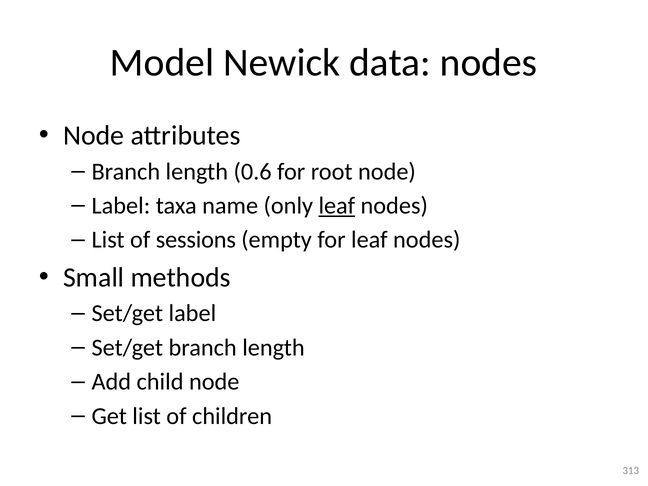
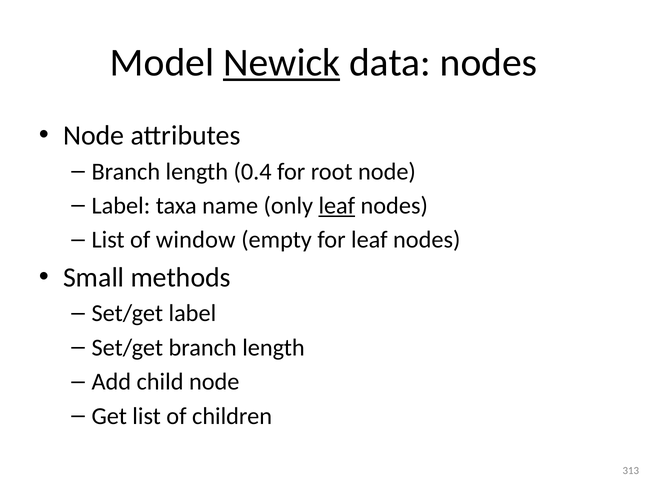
Newick underline: none -> present (282, 63)
0.6: 0.6 -> 0.4 (253, 171)
sessions: sessions -> window (196, 240)
